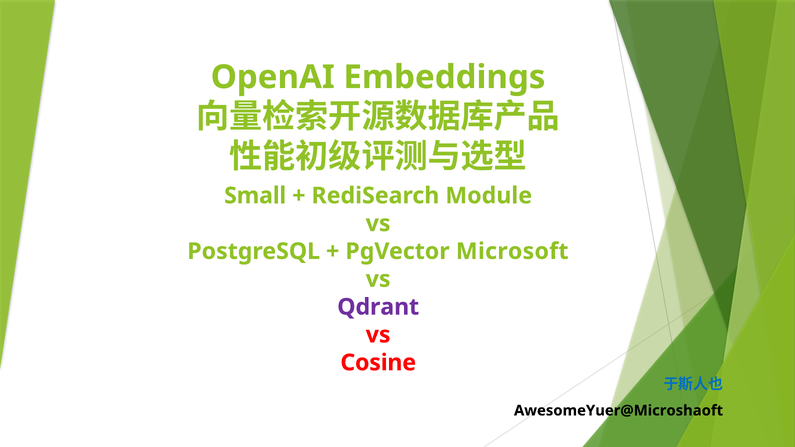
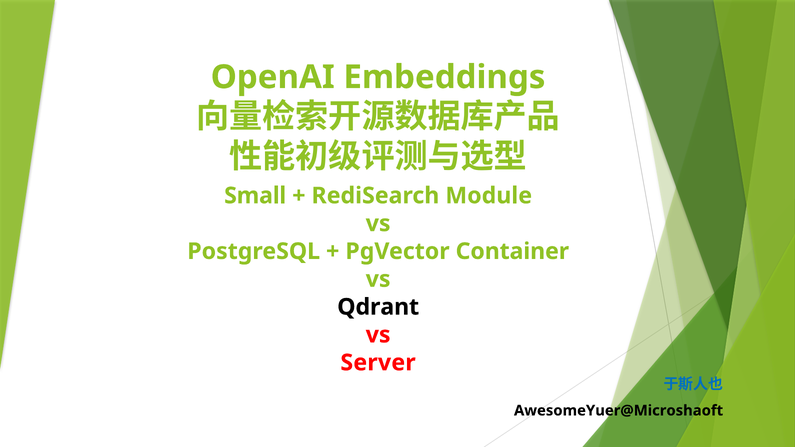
Microsoft: Microsoft -> Container (512, 251)
Qdrant colour: purple -> black (378, 307)
Cosine: Cosine -> Server (378, 363)
